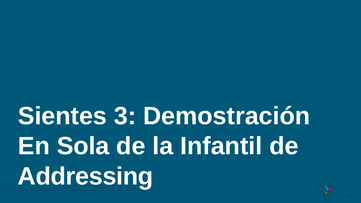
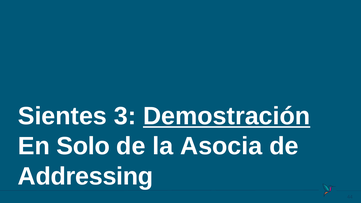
Demostración underline: none -> present (227, 116)
Sola: Sola -> Solo (83, 146)
Infantil: Infantil -> Asocia (221, 146)
